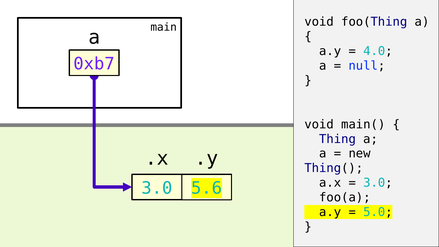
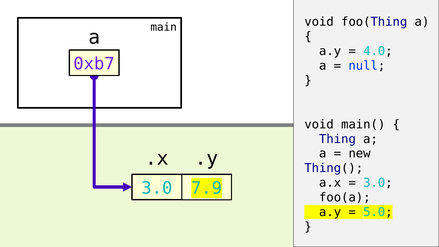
5.6: 5.6 -> 7.9 (207, 188)
